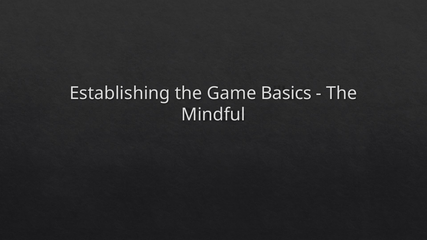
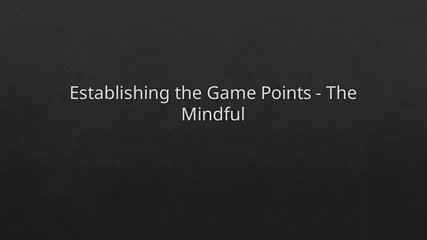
Basics: Basics -> Points (286, 93)
